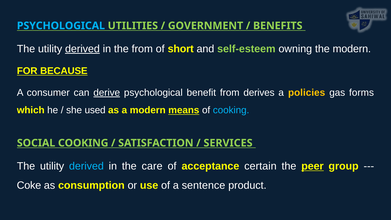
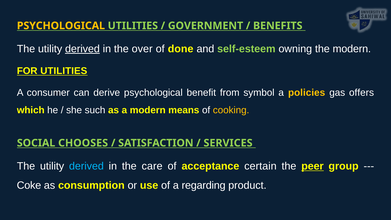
PSYCHOLOGICAL colour: light blue -> yellow (61, 26)
the from: from -> over (142, 49)
short: short -> done (181, 49)
FOR BECAUSE: BECAUSE -> UTILITIES (64, 71)
derive underline: present -> none (107, 93)
derives: derives -> symbol (259, 93)
forms: forms -> offers (362, 93)
used: used -> such (95, 110)
means underline: present -> none (184, 110)
cooking colour: light blue -> yellow (231, 110)
SOCIAL COOKING: COOKING -> CHOOSES (83, 143)
sentence: sentence -> regarding (204, 185)
